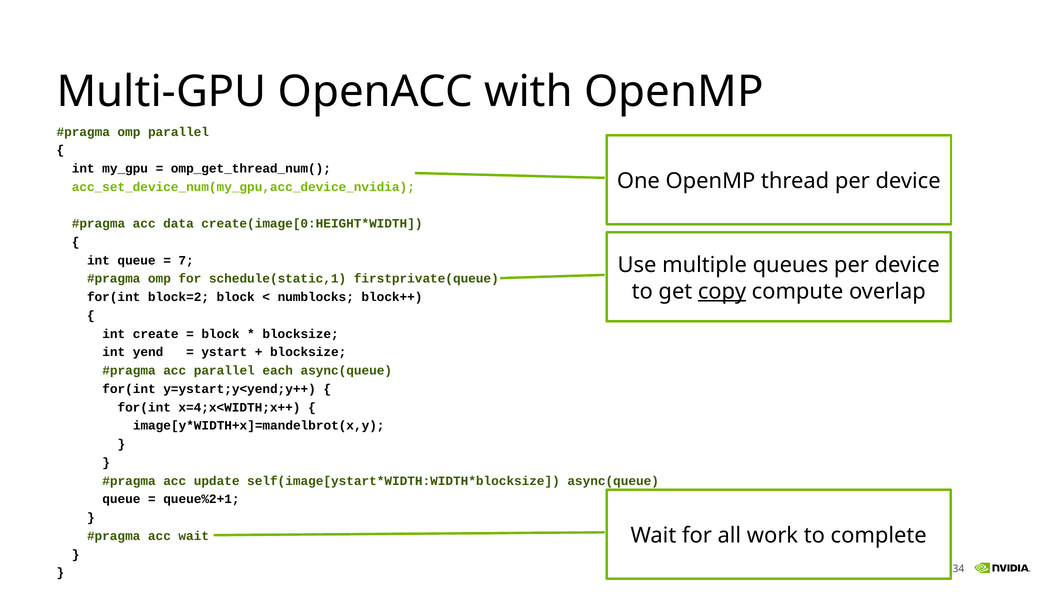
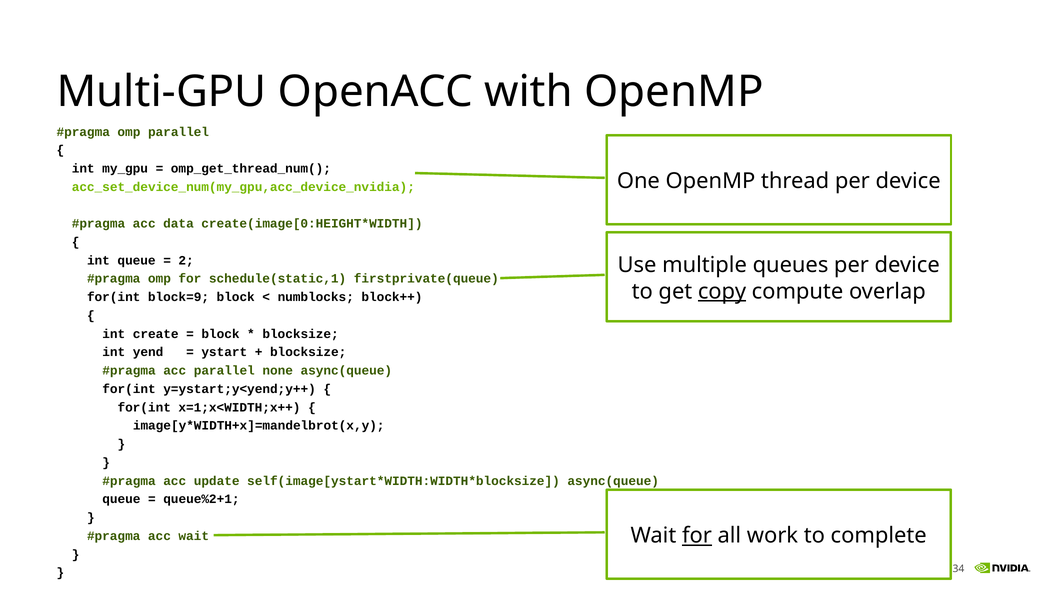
7: 7 -> 2 (186, 261)
block=2: block=2 -> block=9 (179, 297)
each: each -> none (278, 371)
x=4;x<WIDTH;x++: x=4;x<WIDTH;x++ -> x=1;x<WIDTH;x++ (240, 408)
for underline: none -> present (697, 536)
